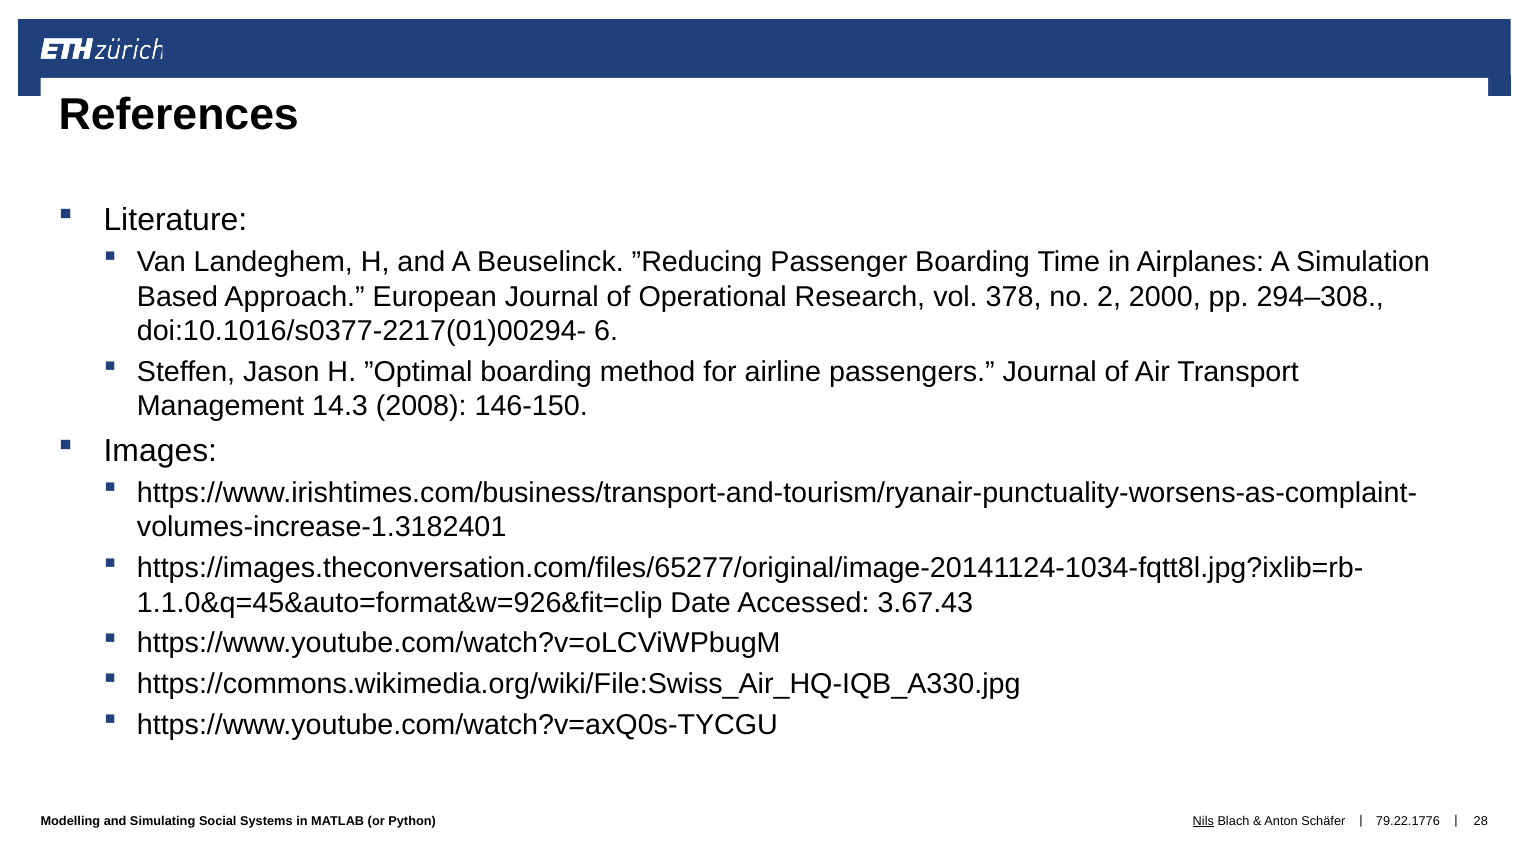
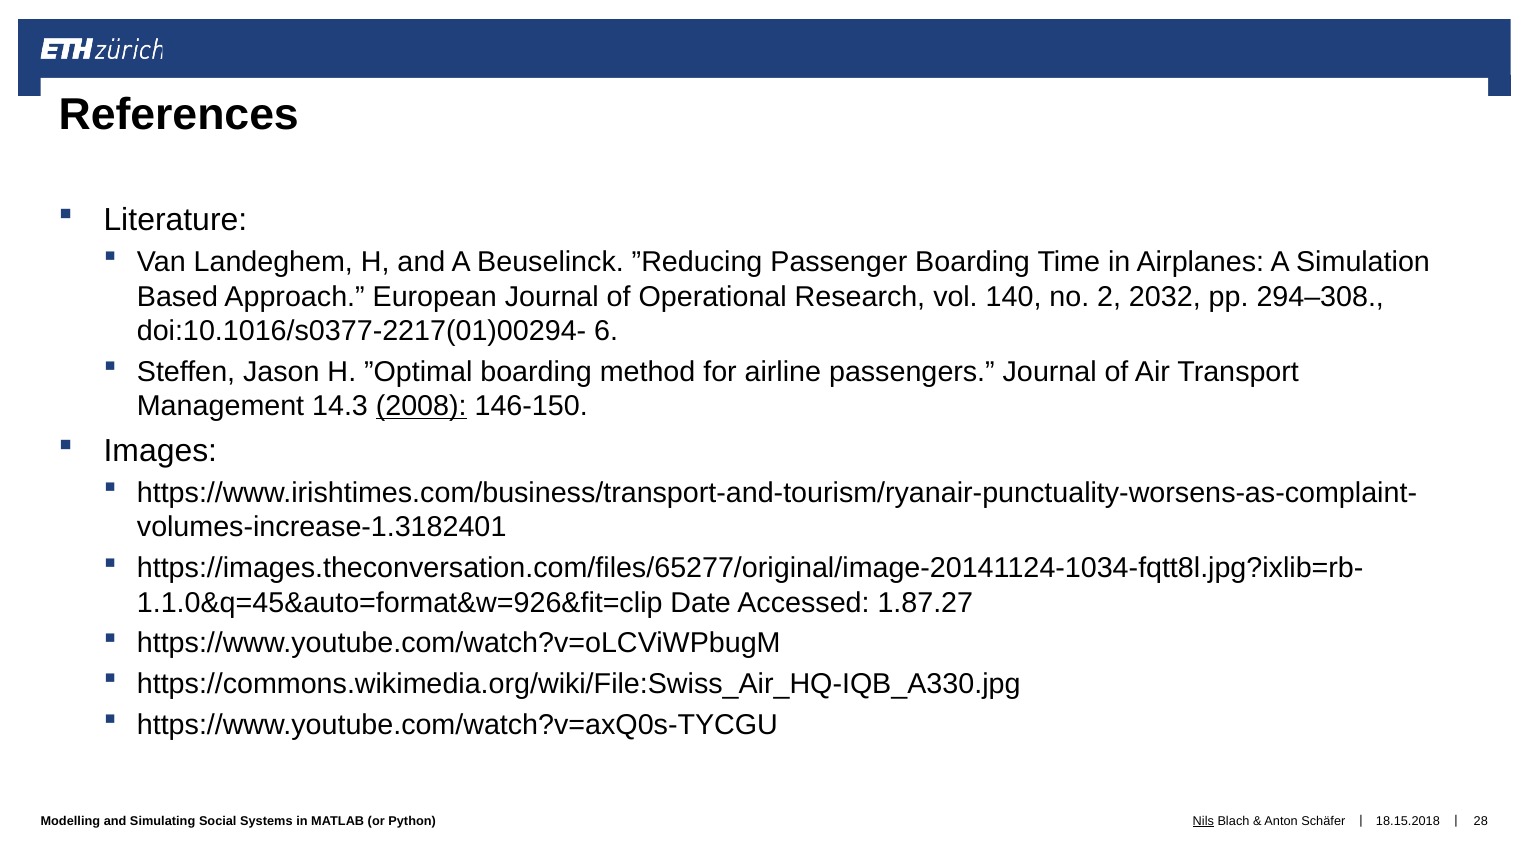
378: 378 -> 140 (1014, 297)
2000: 2000 -> 2032 (1165, 297)
2008 underline: none -> present (421, 406)
3.67.43: 3.67.43 -> 1.87.27 (925, 603)
79.22.1776: 79.22.1776 -> 18.15.2018 (1408, 822)
